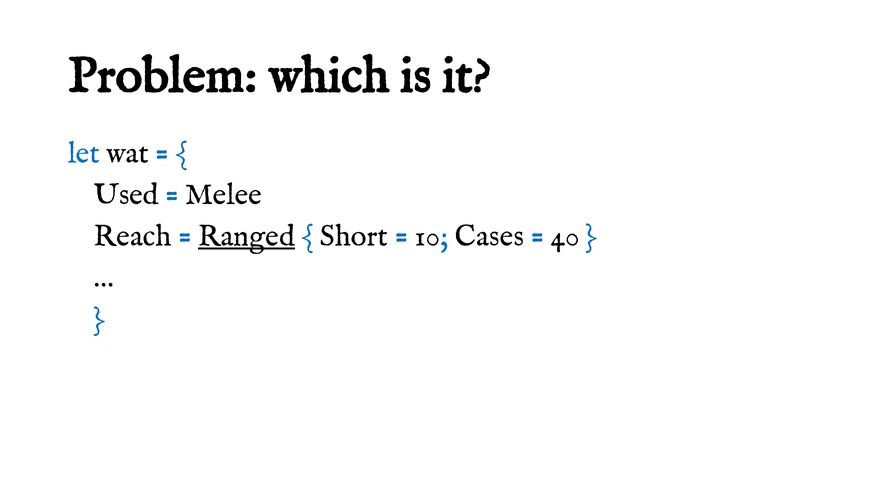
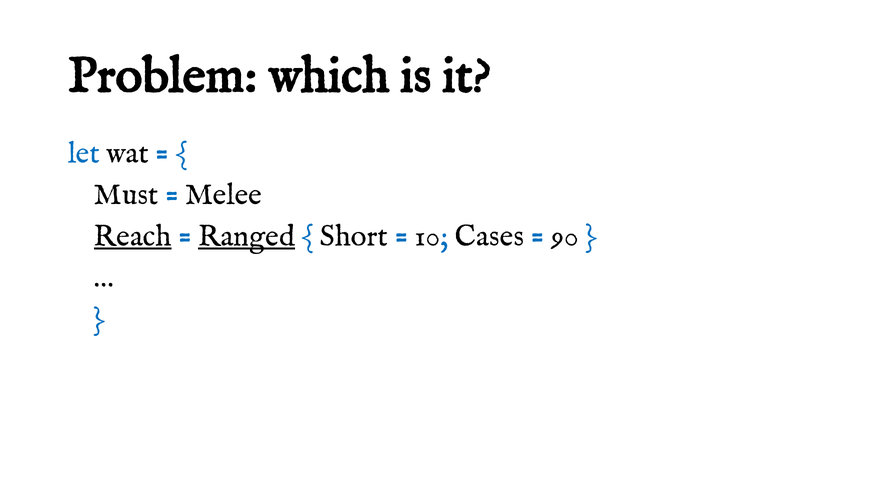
Used: Used -> Must (126, 194)
Reach underline: none -> present (133, 236)
40: 40 -> 90 (565, 236)
